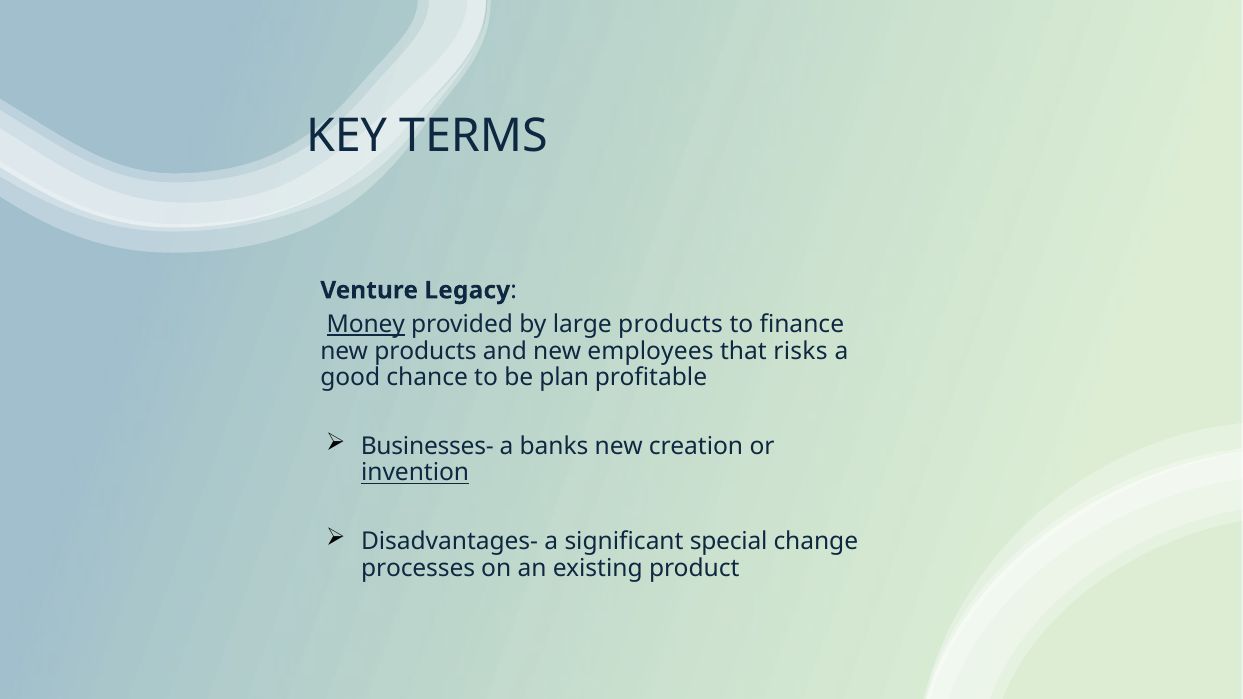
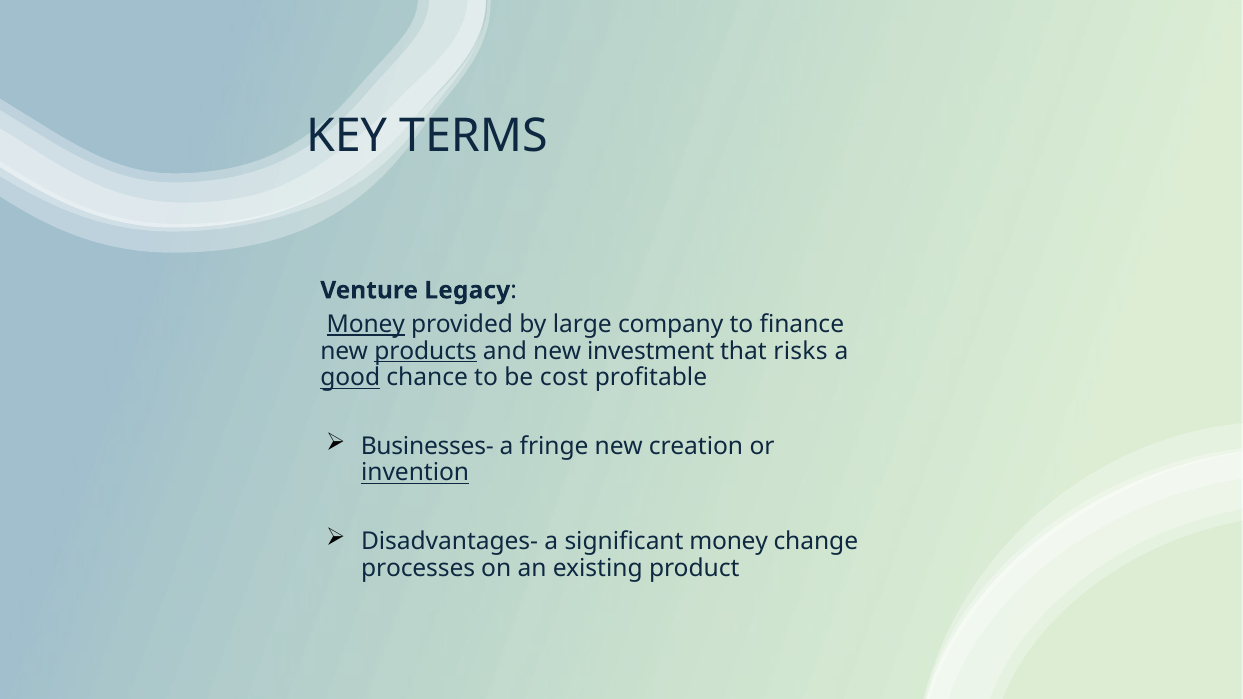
large products: products -> company (671, 325)
products underline: none -> present (425, 351)
employees: employees -> investment (651, 351)
good underline: none -> present (350, 378)
plan: plan -> cost (564, 378)
banks: banks -> fringe (554, 446)
significant special: special -> money (729, 542)
